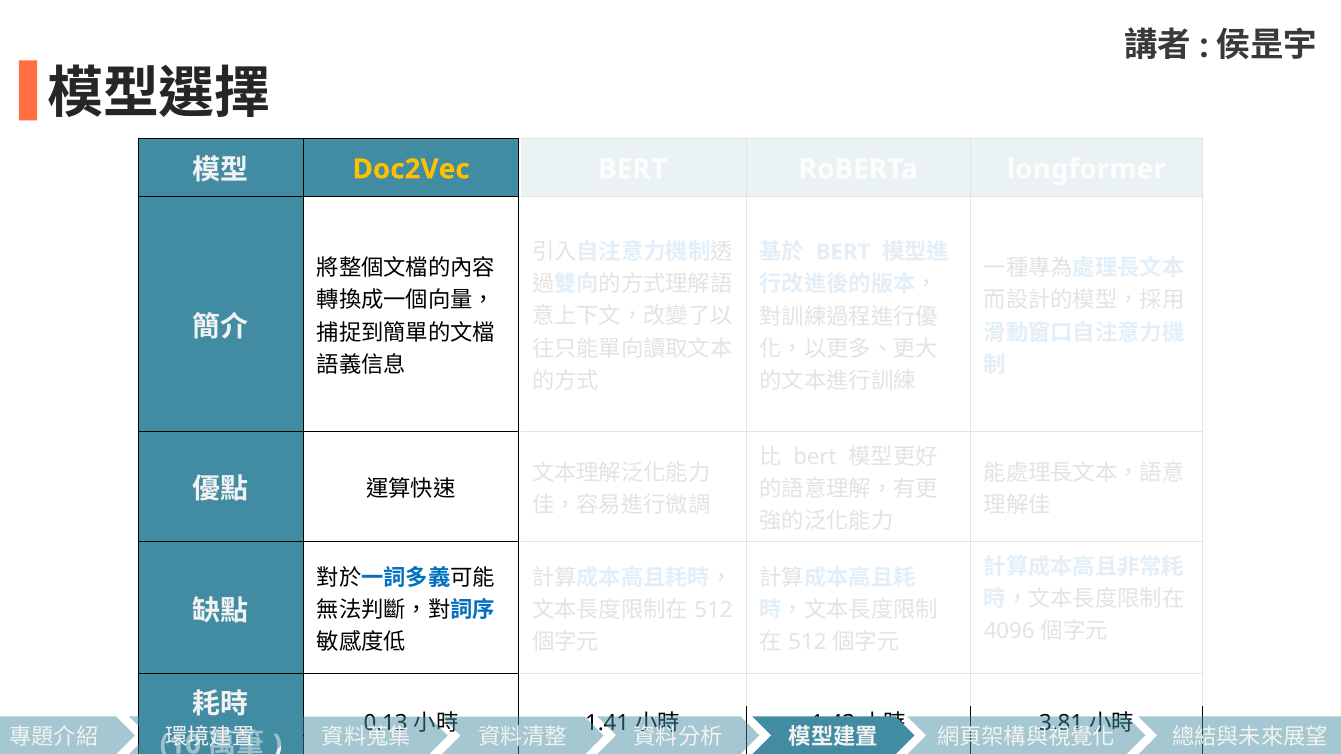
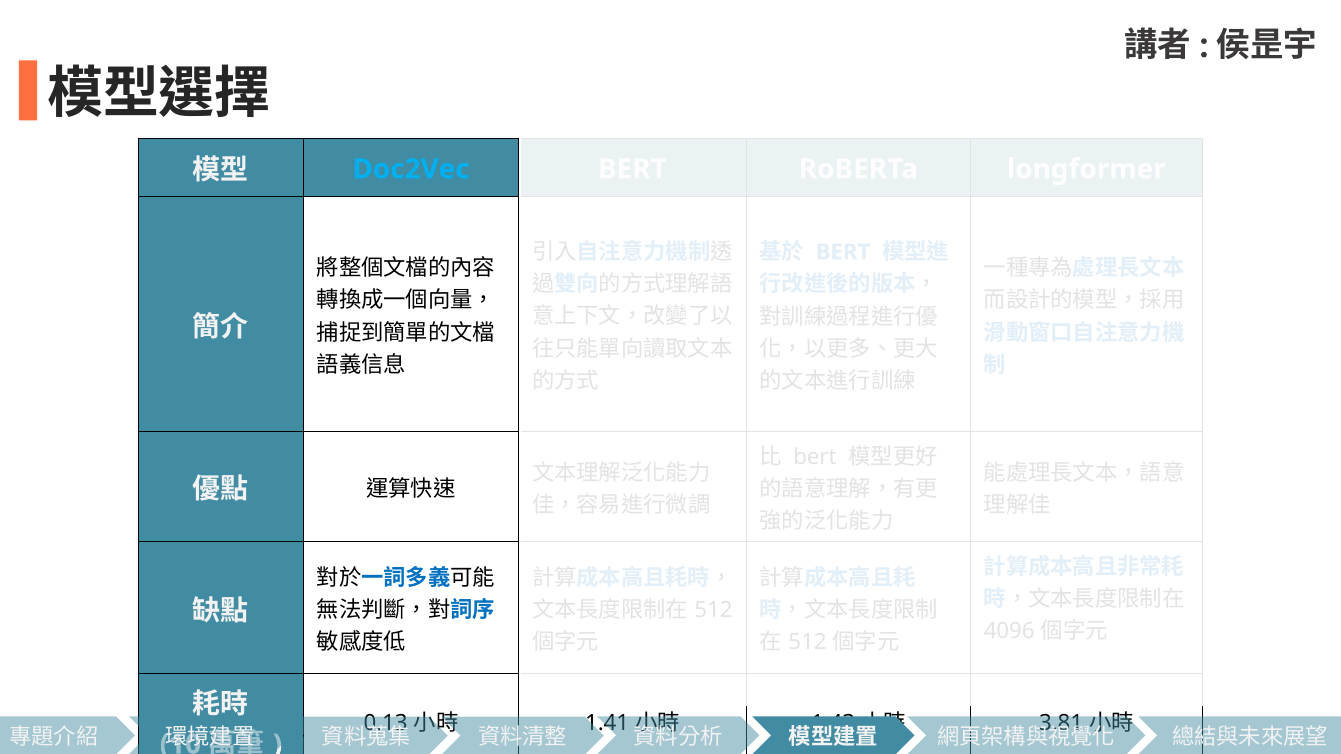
Doc2Vec colour: yellow -> light blue (411, 169)
